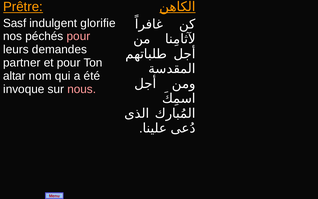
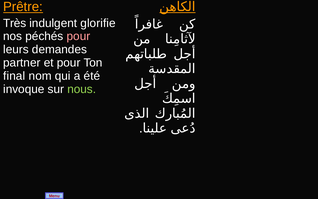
Sasf: Sasf -> Très (15, 23)
altar: altar -> final (14, 76)
nous colour: pink -> light green (82, 89)
